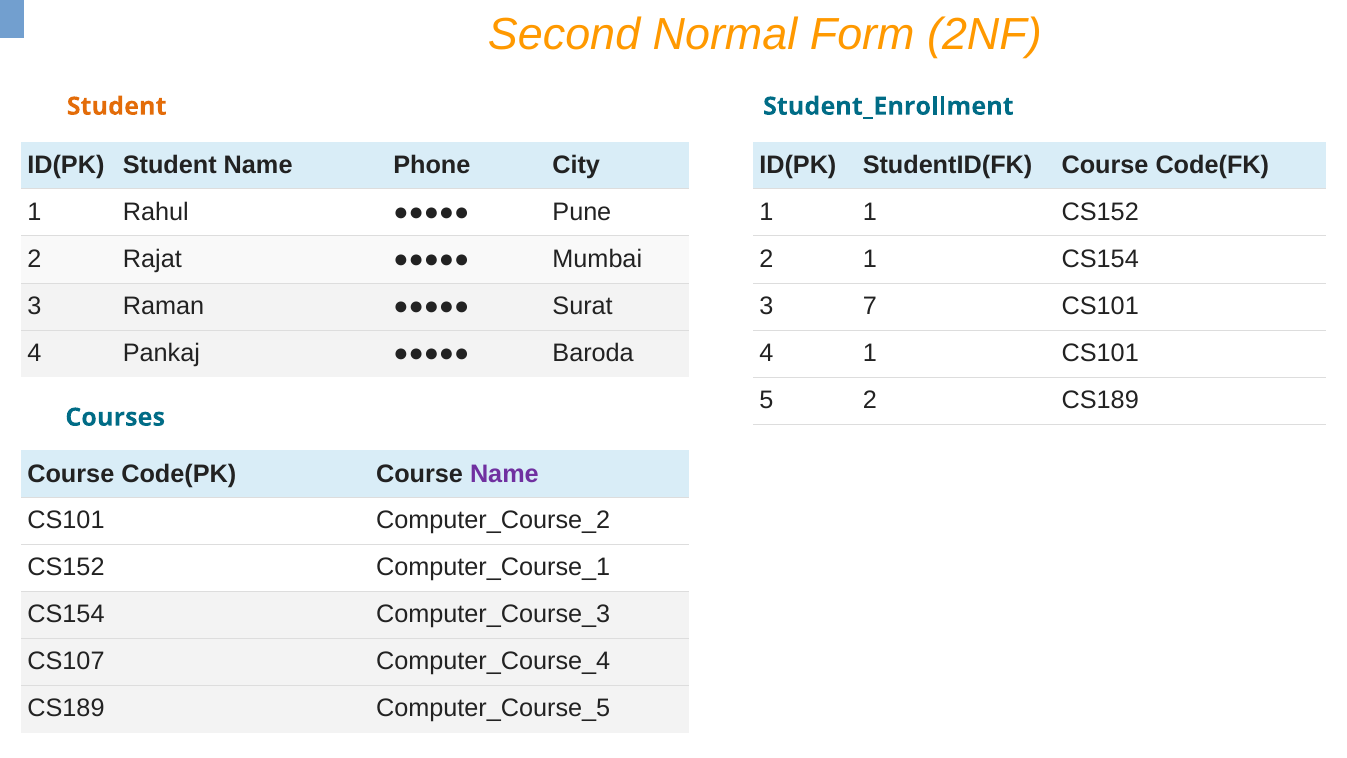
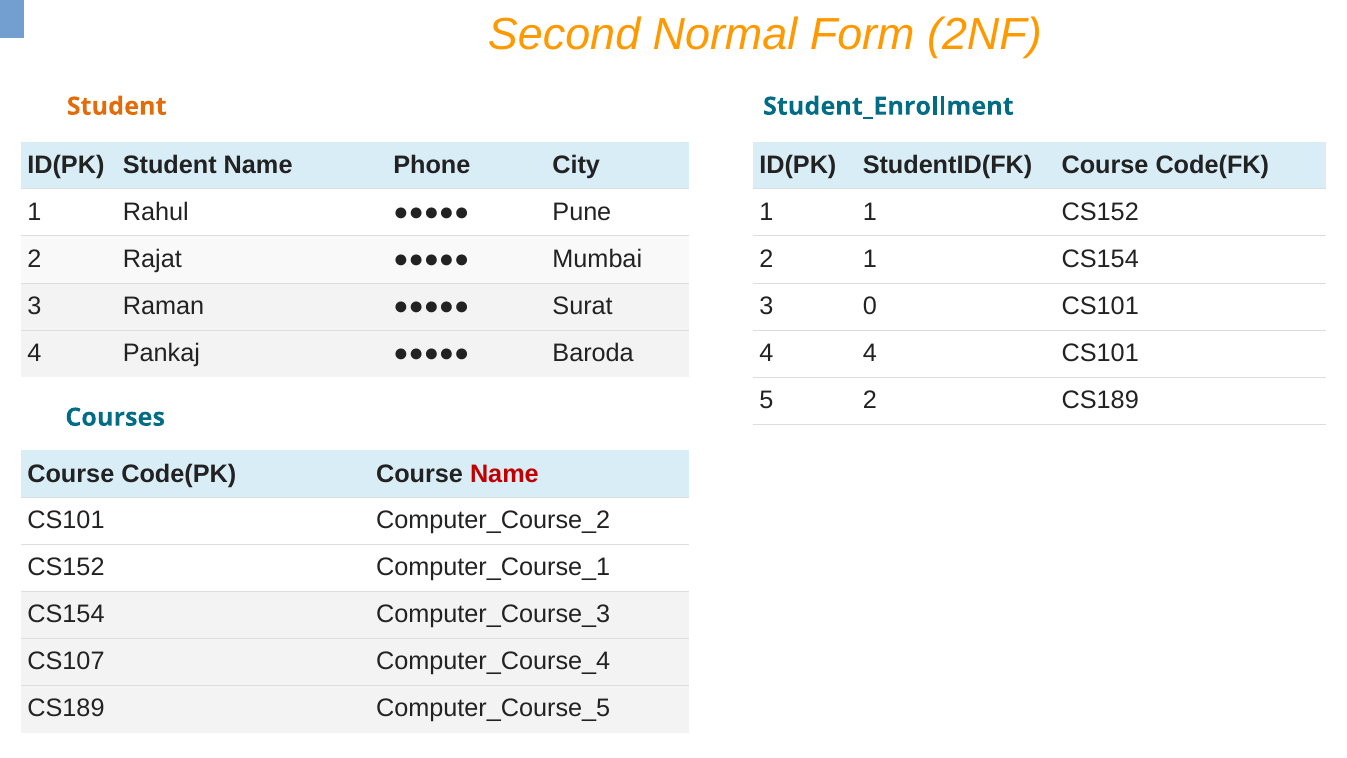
7: 7 -> 0 (870, 306)
4 1: 1 -> 4 (870, 353)
Name colour: purple -> red (504, 474)
